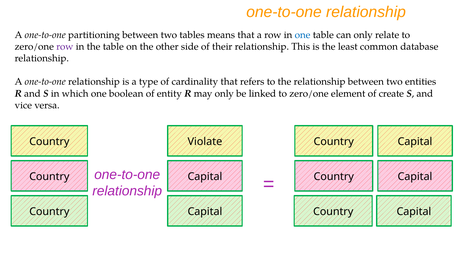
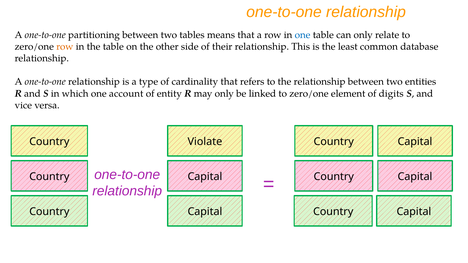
row colour: purple -> orange (65, 47)
boolean: boolean -> account (126, 94)
create: create -> digits (391, 94)
